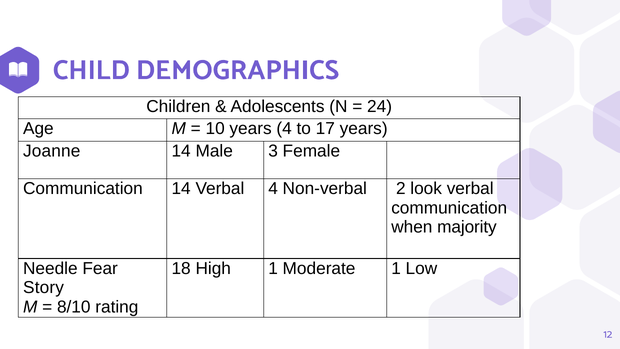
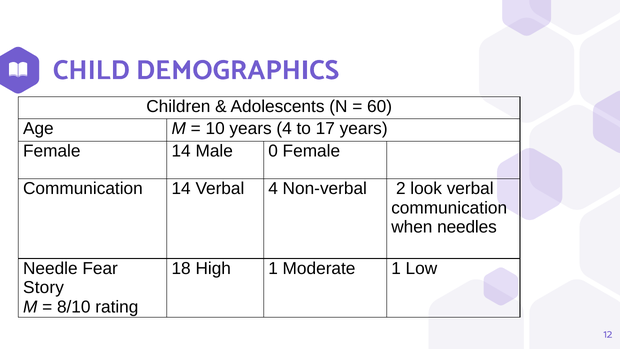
24: 24 -> 60 (380, 106)
Joanne: Joanne -> Female (52, 151)
3: 3 -> 0 (273, 151)
majority: majority -> needles (467, 227)
